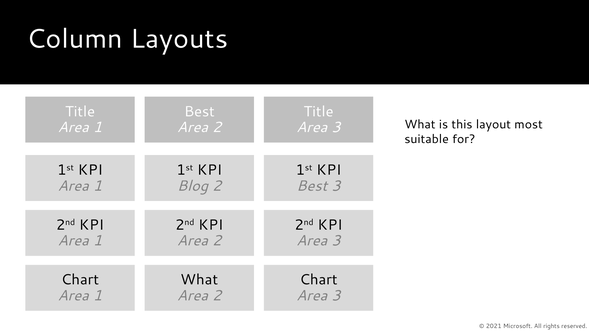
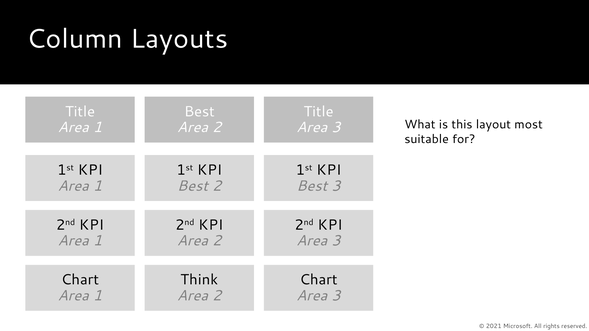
Blog: Blog -> Best (193, 186)
What: What -> Think (199, 280)
